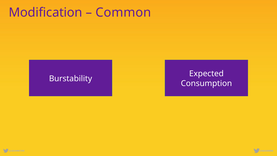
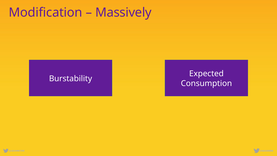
Common: Common -> Massively (123, 13)
